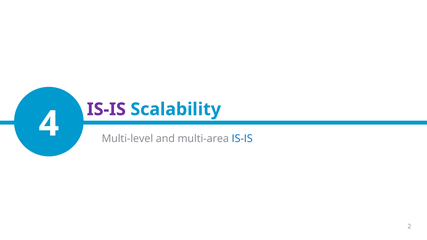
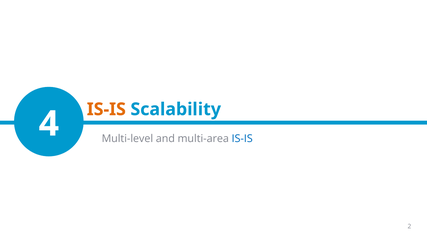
IS-IS colour: purple -> orange (106, 109)
